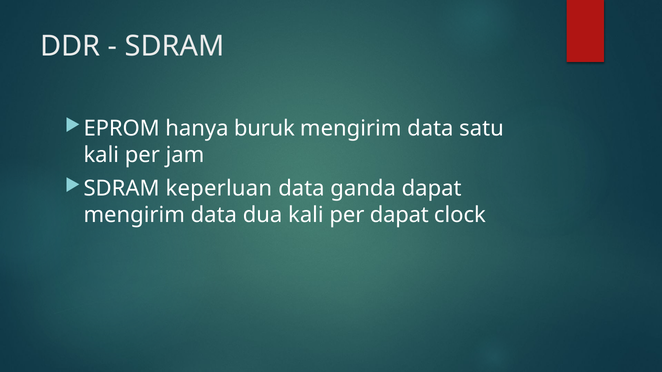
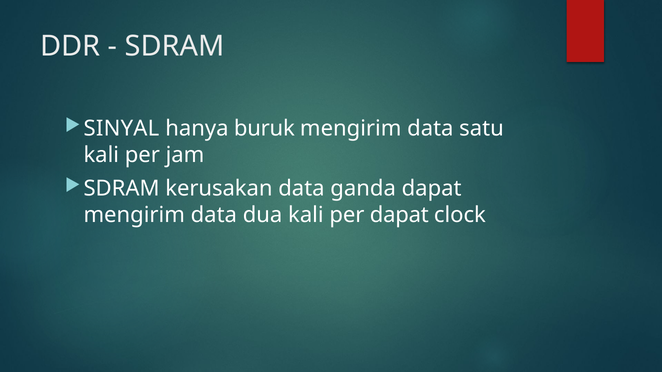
EPROM: EPROM -> SINYAL (121, 129)
keperluan: keperluan -> kerusakan (219, 189)
